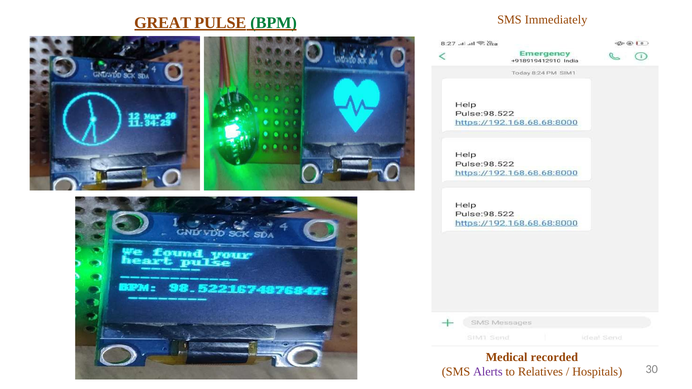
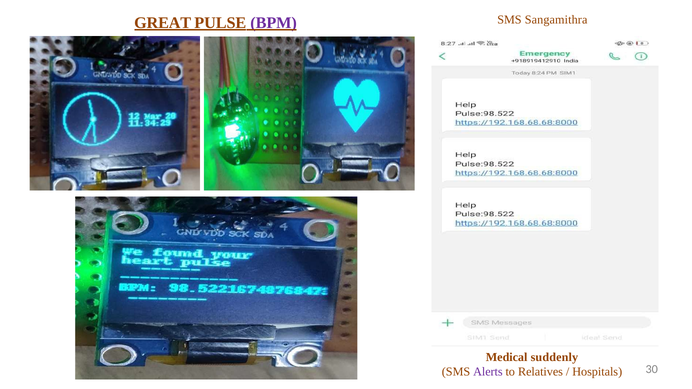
Immediately: Immediately -> Sangamithra (556, 20)
BPM colour: green -> purple (274, 23)
recorded: recorded -> suddenly (554, 357)
